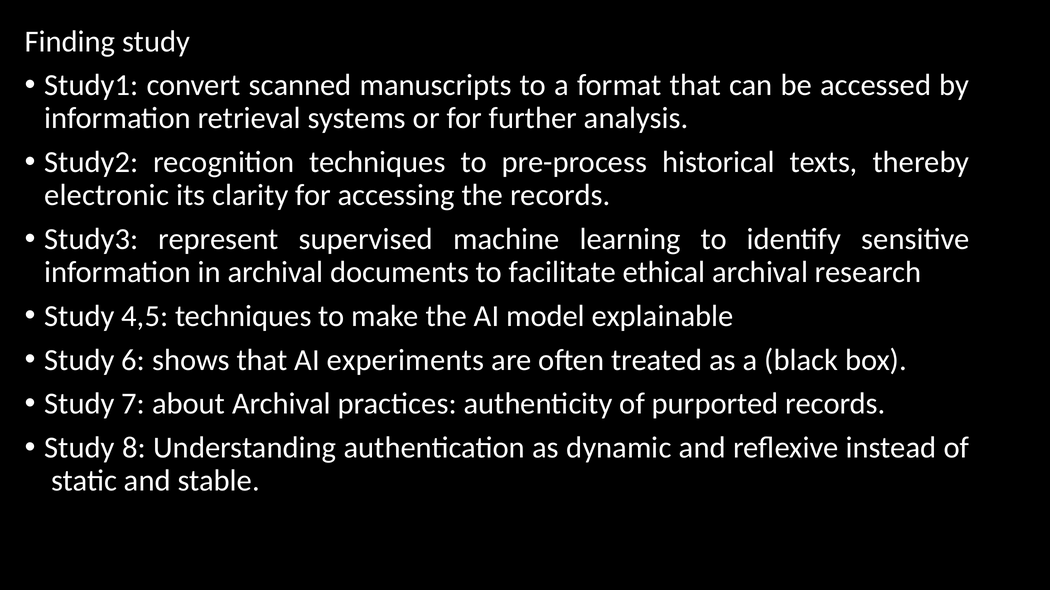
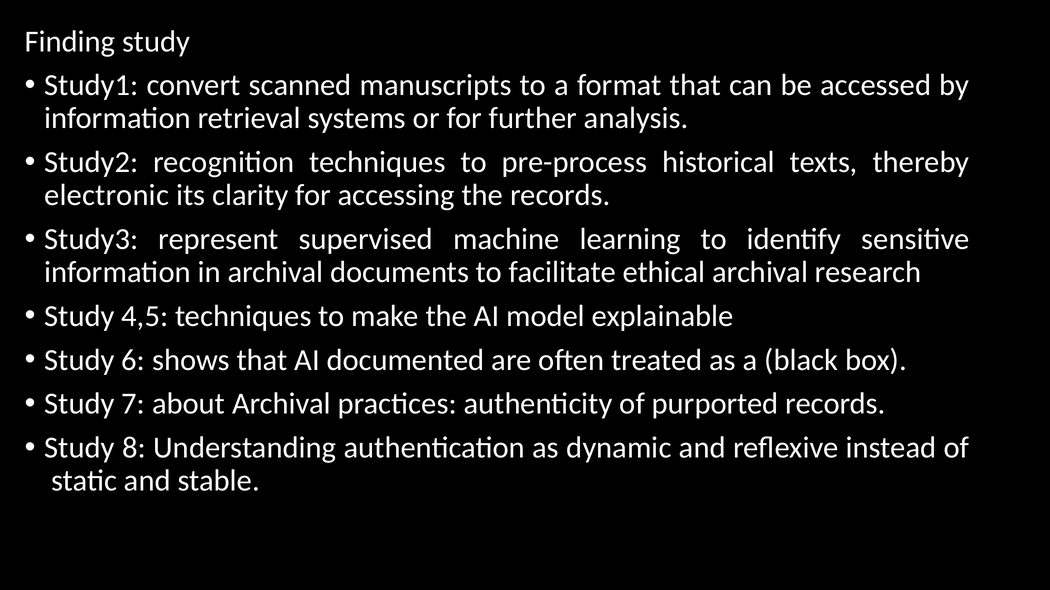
experiments: experiments -> documented (406, 360)
